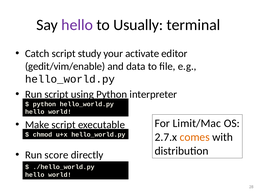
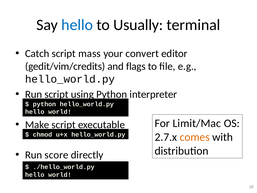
hello colour: purple -> blue (77, 25)
study: study -> mass (90, 53)
activate: activate -> convert (142, 53)
gedit/vim/enable: gedit/vim/enable -> gedit/vim/credits (65, 66)
data: data -> flags (136, 66)
